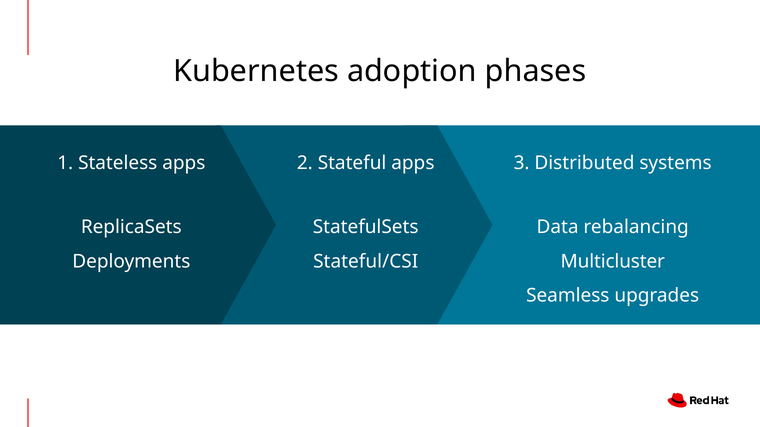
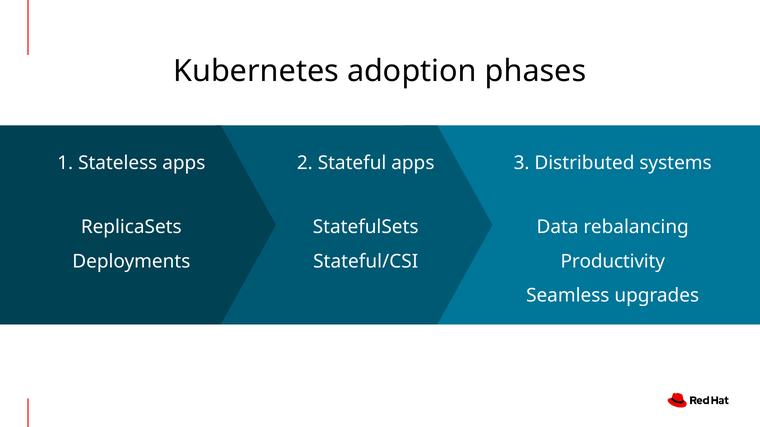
Multicluster: Multicluster -> Productivity (613, 262)
